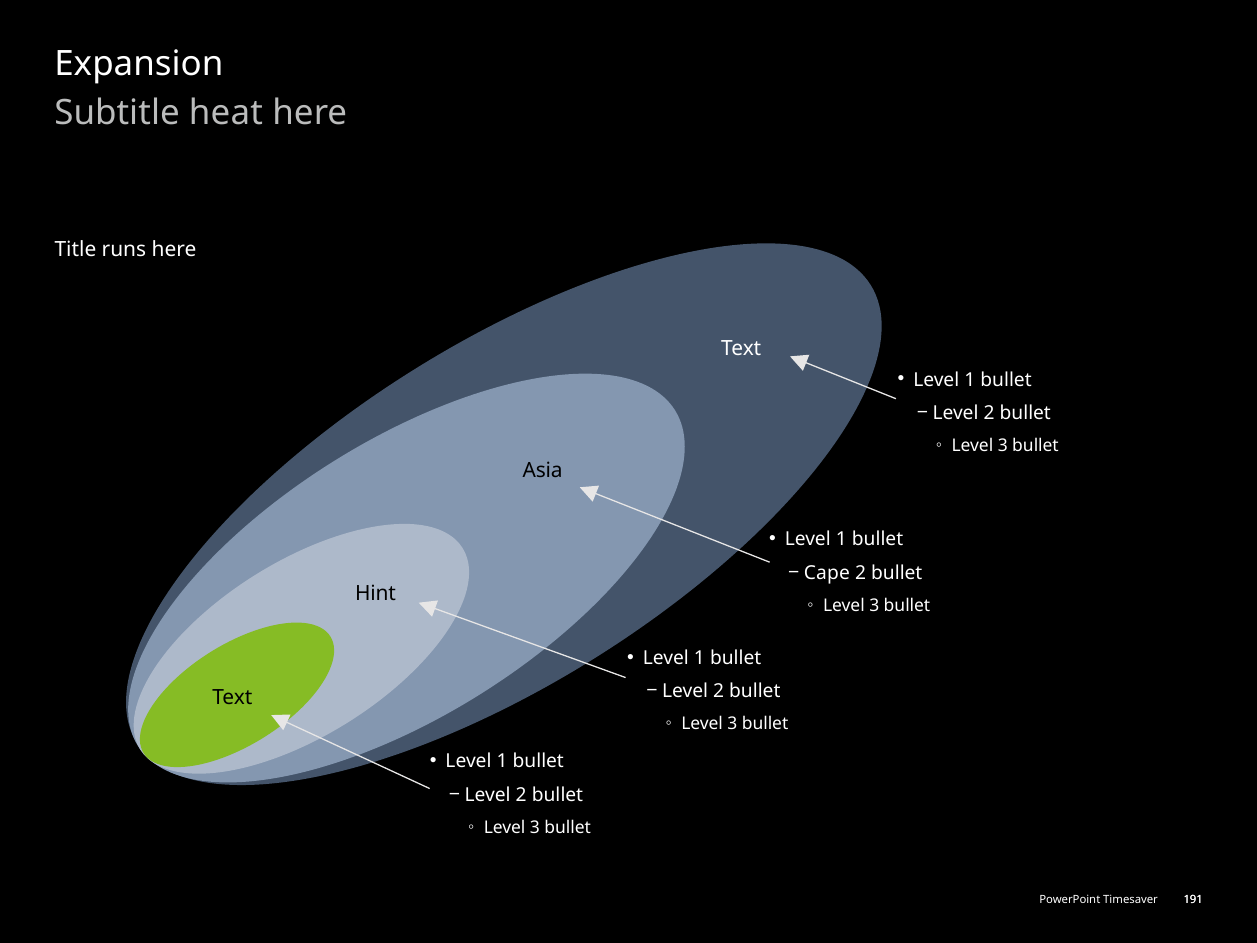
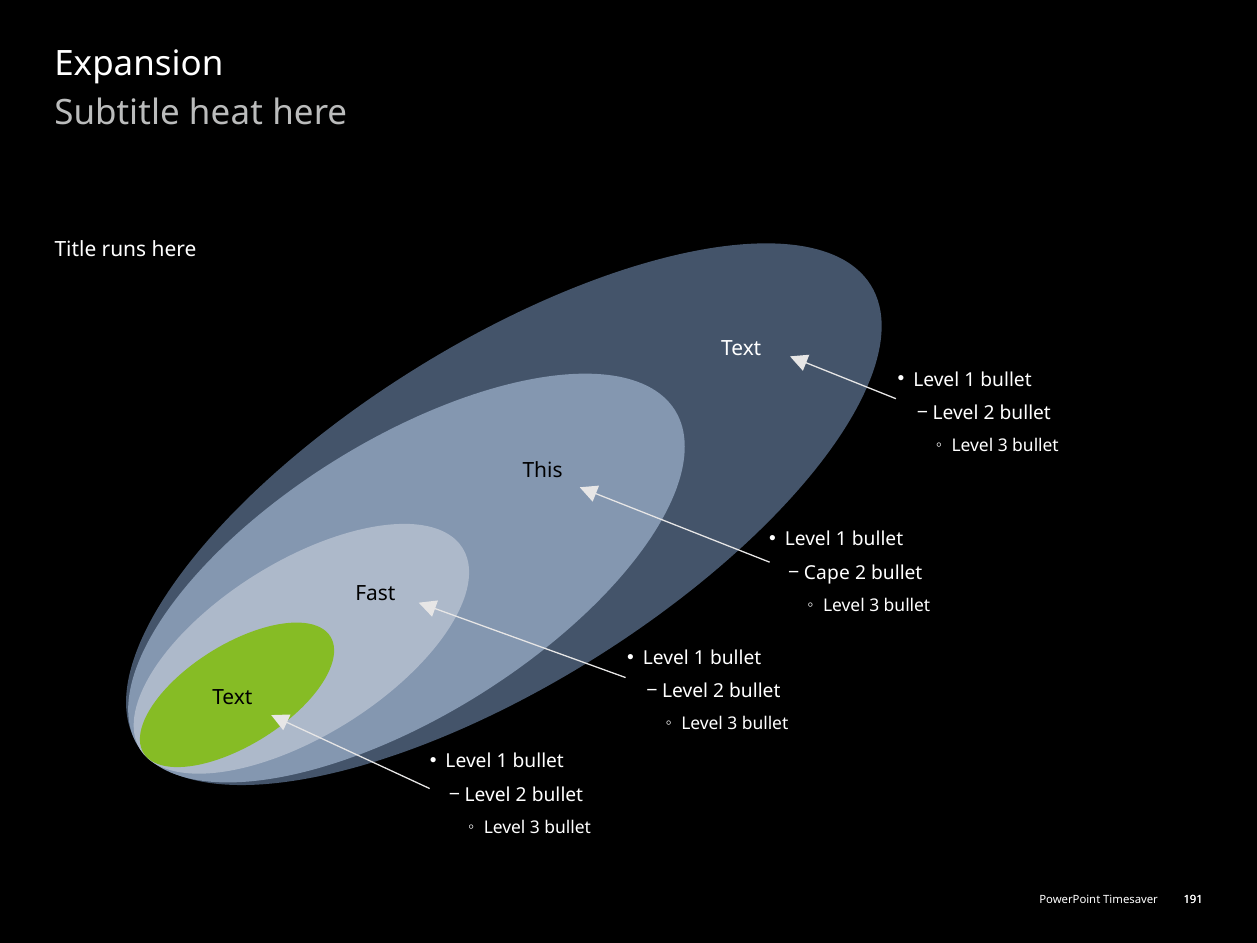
Asia: Asia -> This (543, 471)
Hint: Hint -> Fast (375, 593)
